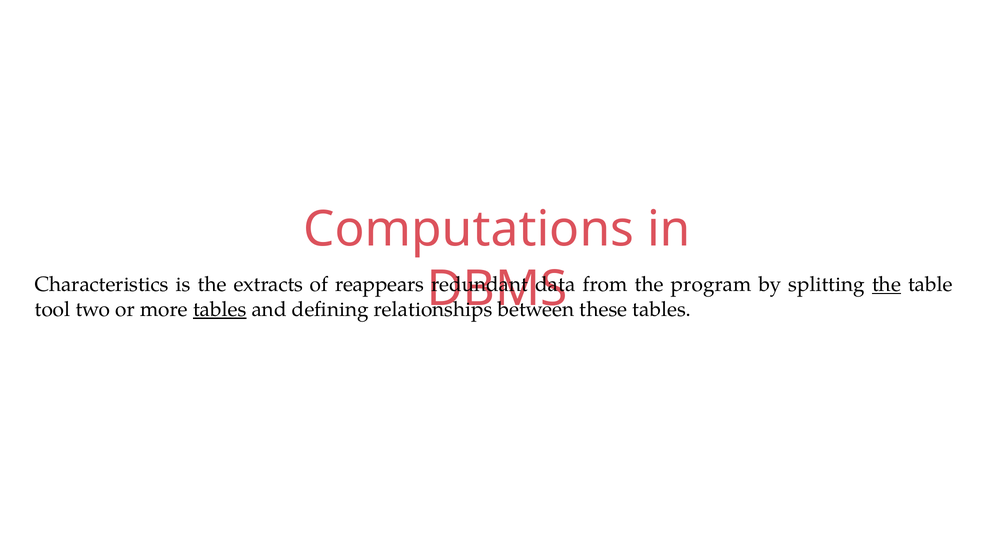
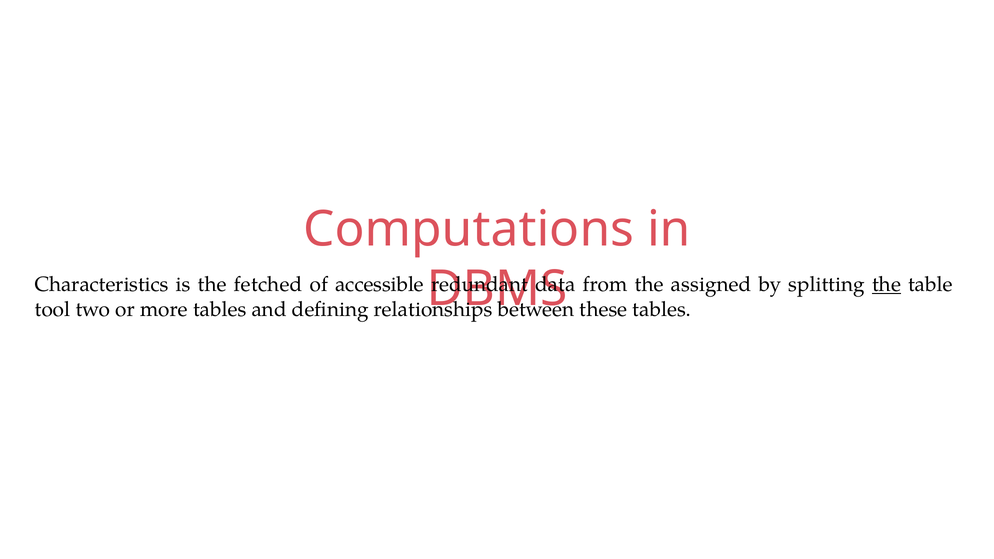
extracts: extracts -> fetched (268, 285)
reappears: reappears -> accessible (380, 285)
program: program -> assigned (711, 285)
tables underline: present -> none (220, 310)
